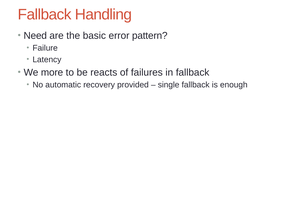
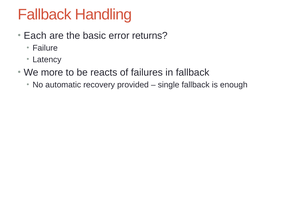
Need: Need -> Each (35, 36)
pattern: pattern -> returns (150, 36)
